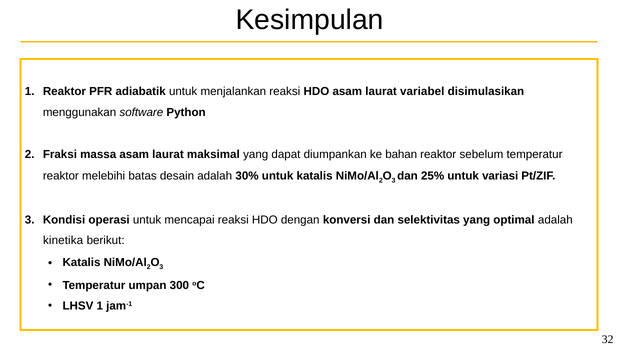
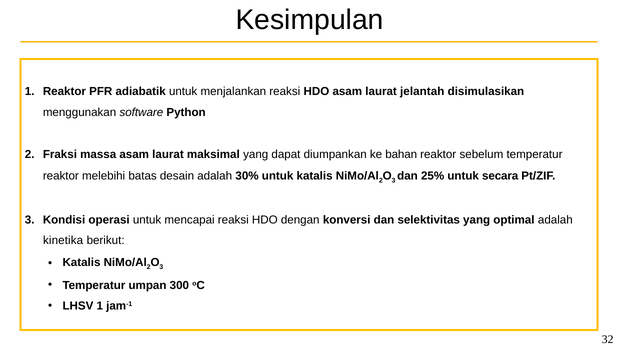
variabel: variabel -> jelantah (422, 92)
variasi: variasi -> secara (500, 176)
